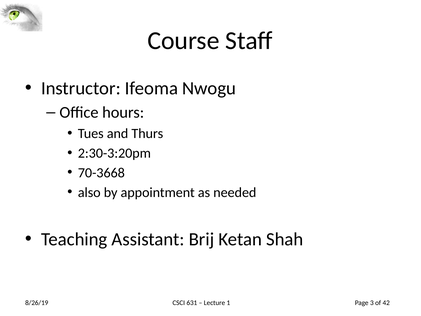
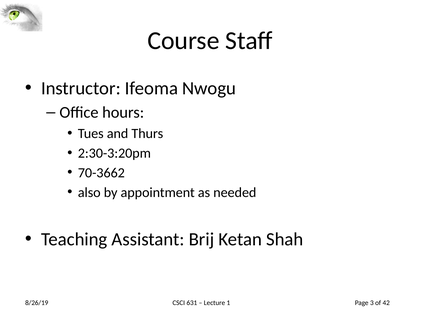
70-3668: 70-3668 -> 70-3662 (101, 173)
